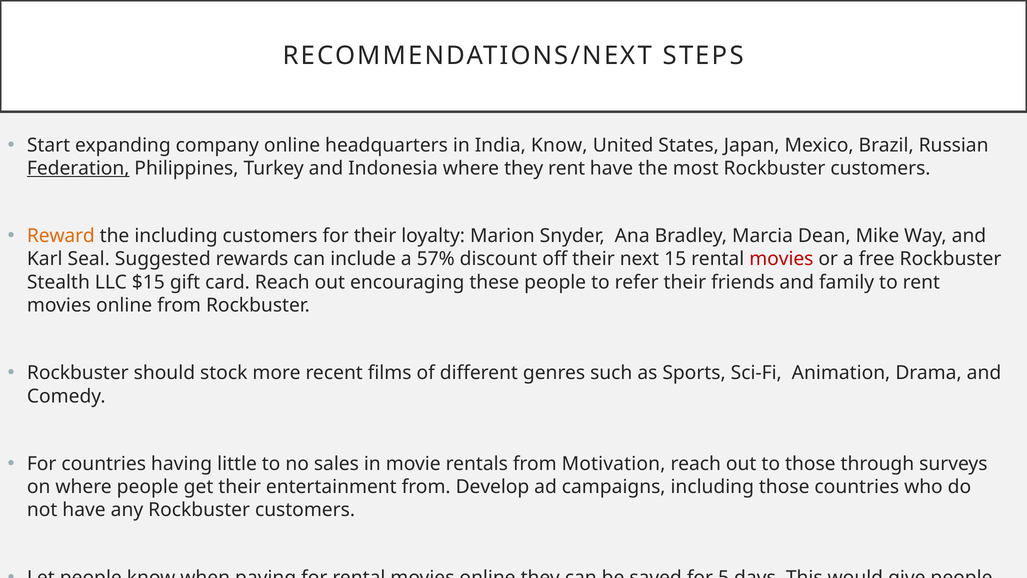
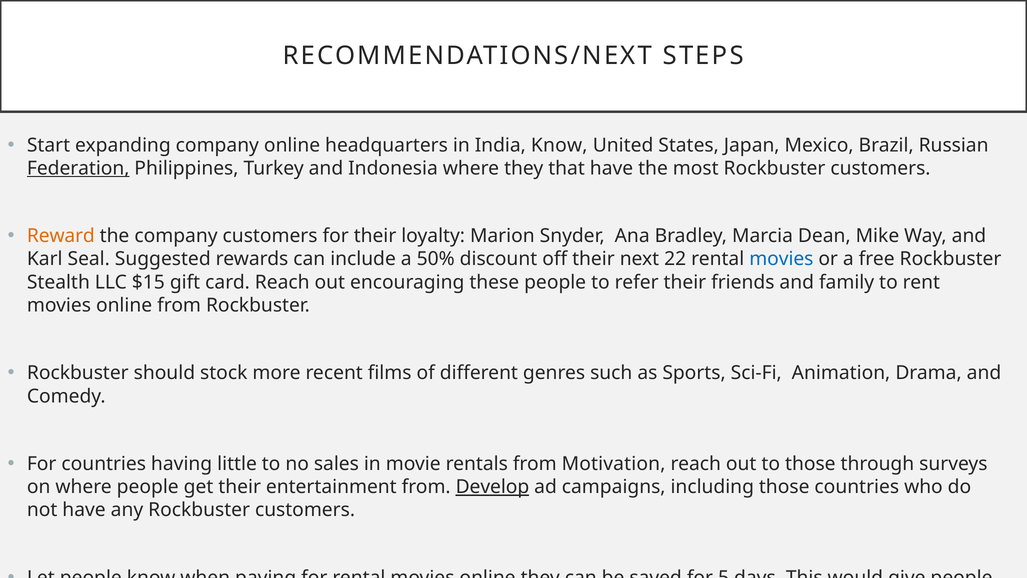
they rent: rent -> that (567, 168)
the including: including -> company (176, 236)
57%: 57% -> 50% (436, 259)
15: 15 -> 22 (675, 259)
movies colour: red -> blue (781, 259)
Develop underline: none -> present (492, 487)
